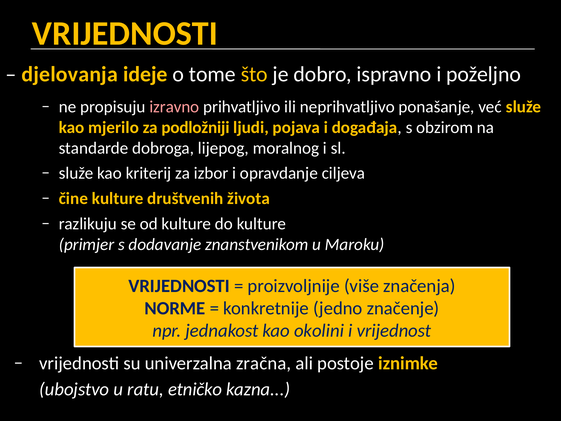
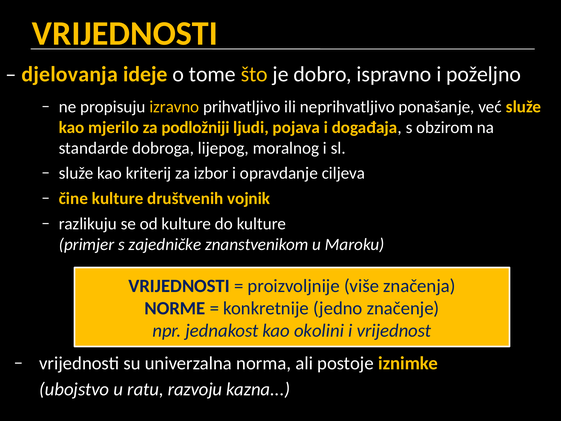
izravno colour: pink -> yellow (174, 107)
života: života -> vojnik (249, 198)
dodavanje: dodavanje -> zajedničke (165, 244)
zračna: zračna -> norma (264, 363)
etničko: etničko -> razvoju (195, 389)
